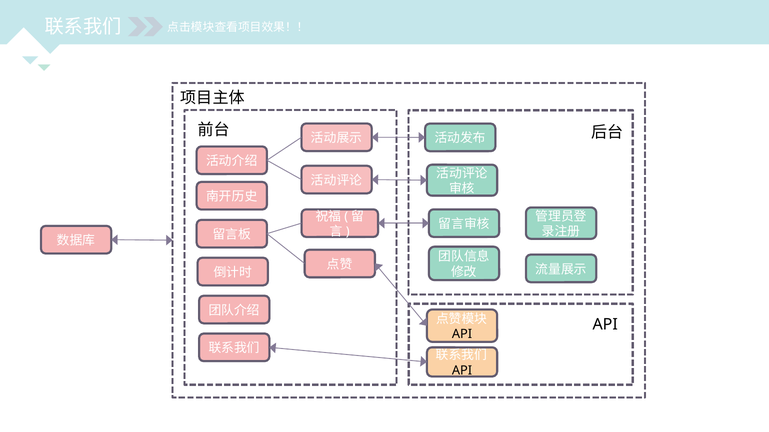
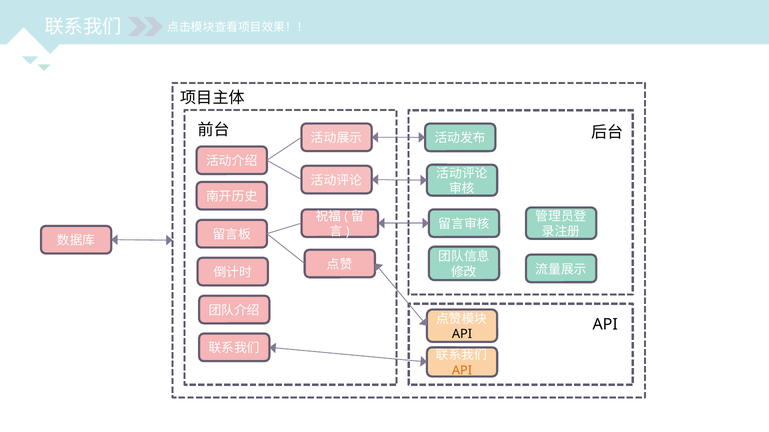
API colour: black -> orange (462, 371)
